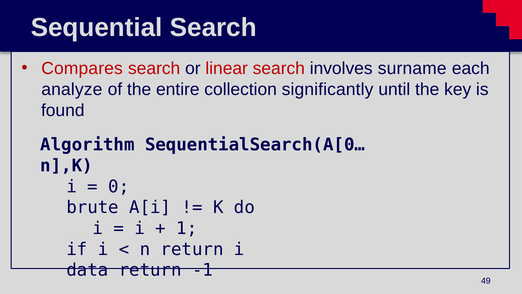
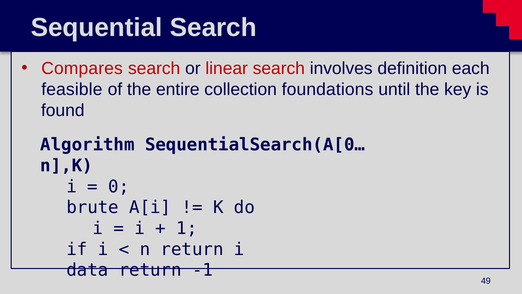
surname: surname -> definition (412, 68)
analyze: analyze -> feasible (72, 89)
significantly: significantly -> foundations (328, 89)
